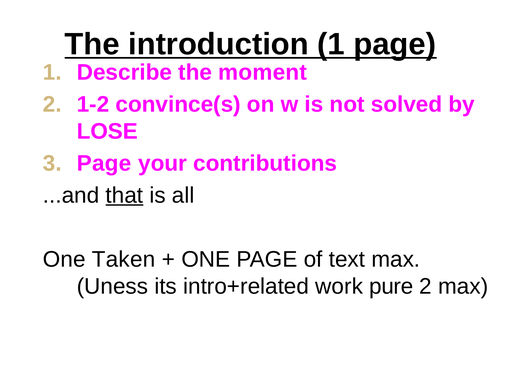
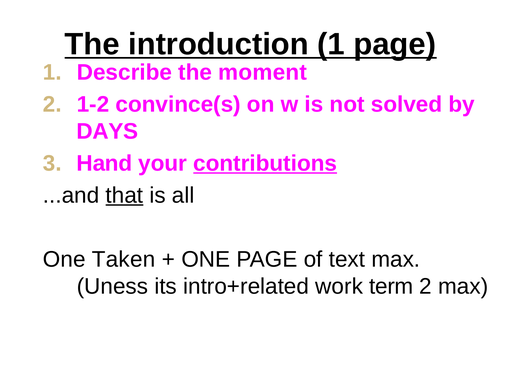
LOSE: LOSE -> DAYS (107, 132)
Page: Page -> Hand (104, 164)
contributions underline: none -> present (265, 164)
pure: pure -> term (391, 287)
